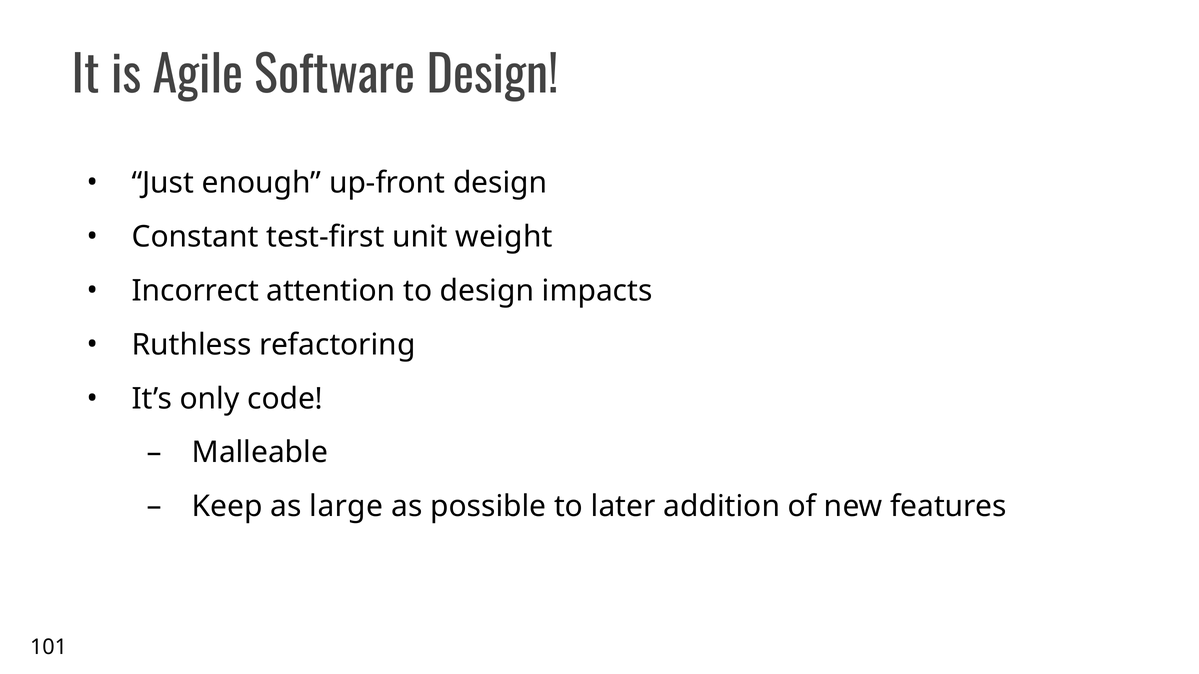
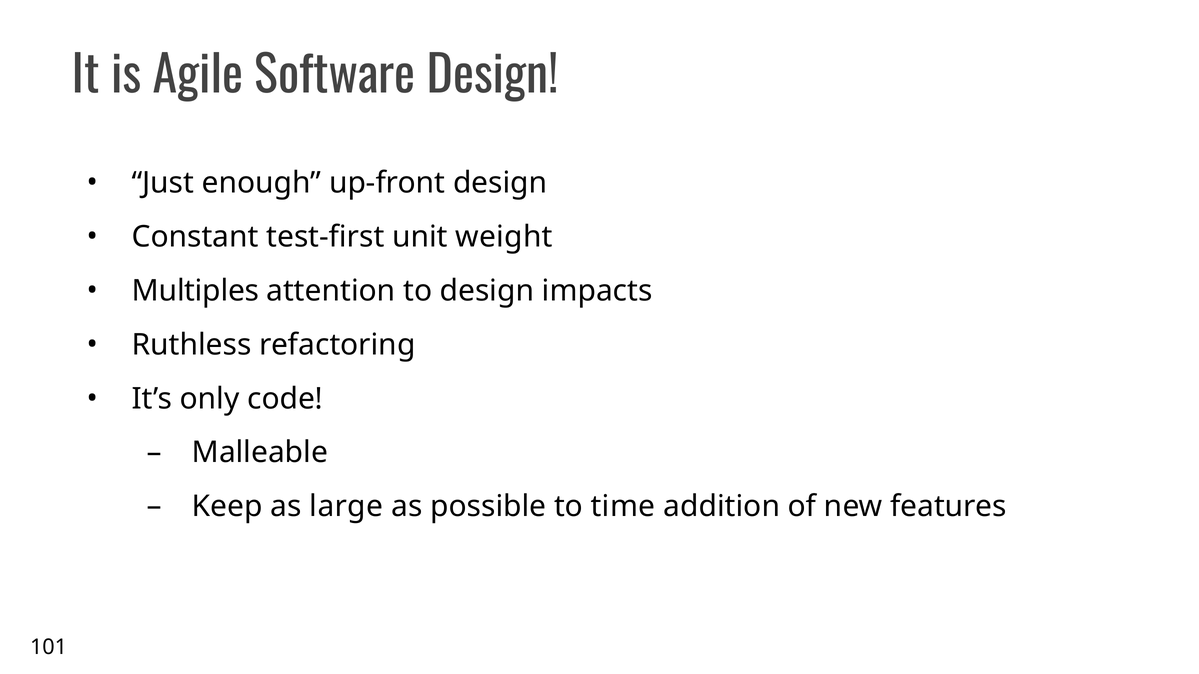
Incorrect: Incorrect -> Multiples (195, 291)
later: later -> time (623, 507)
